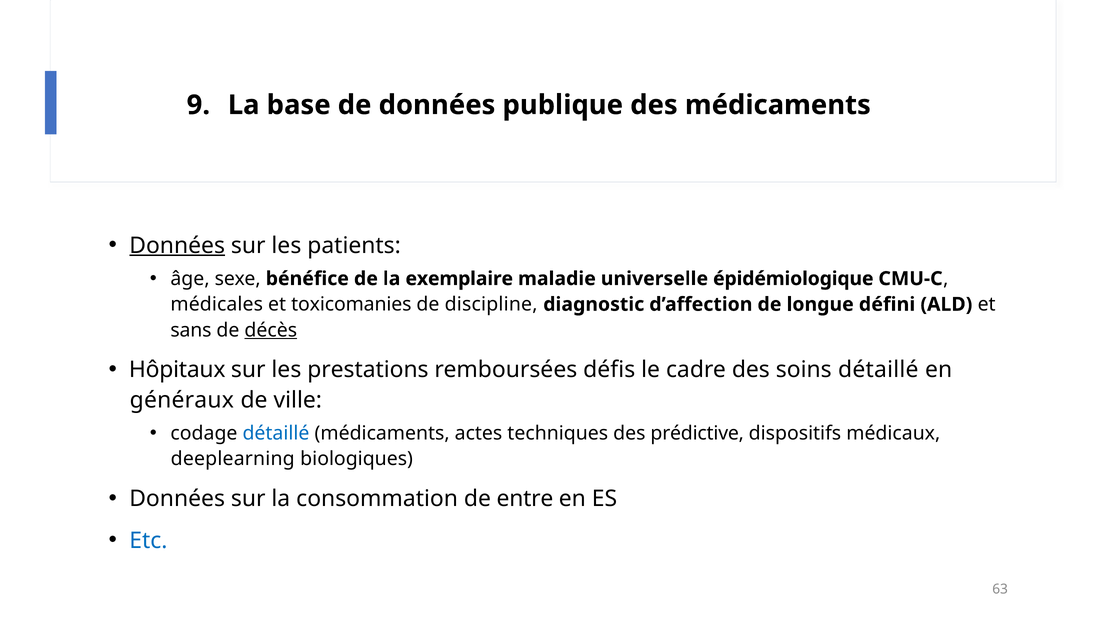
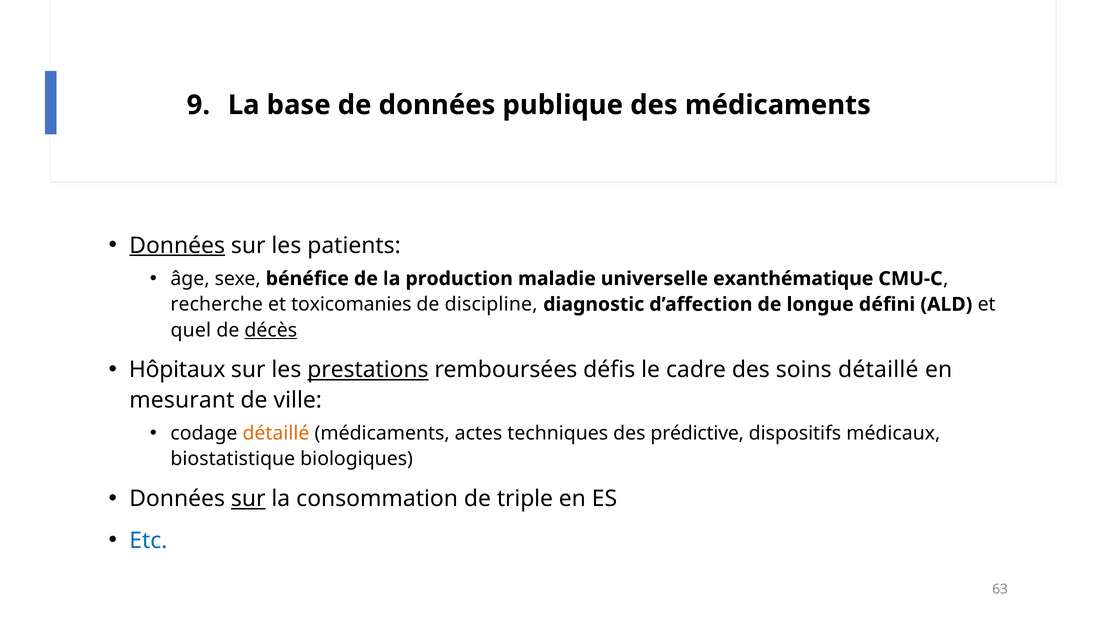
exemplaire: exemplaire -> production (459, 279)
épidémiologique: épidémiologique -> exanthématique (793, 279)
médicales: médicales -> recherche (217, 304)
sans: sans -> quel (191, 330)
prestations underline: none -> present (368, 370)
généraux: généraux -> mesurant (182, 400)
détaillé colour: blue -> orange (276, 433)
deeplearning: deeplearning -> biostatistique (233, 459)
sur underline: none -> present (248, 499)
entre: entre -> triple (525, 499)
